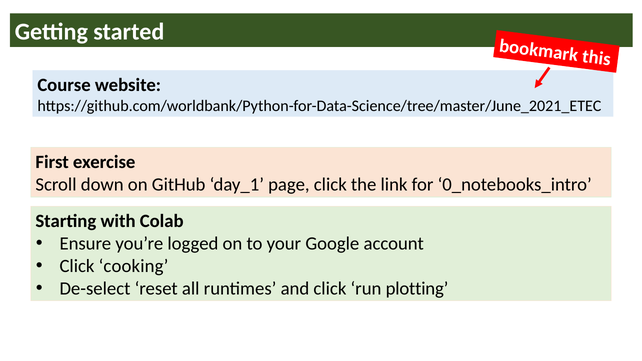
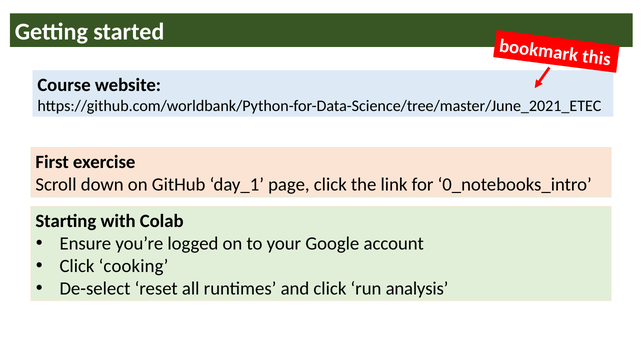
plotting: plotting -> analysis (417, 289)
